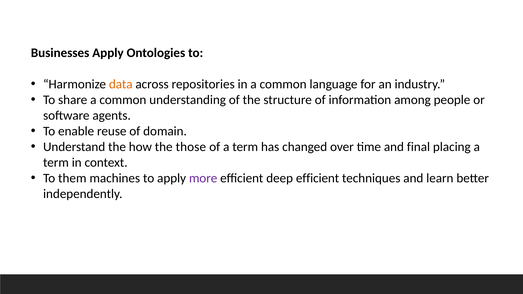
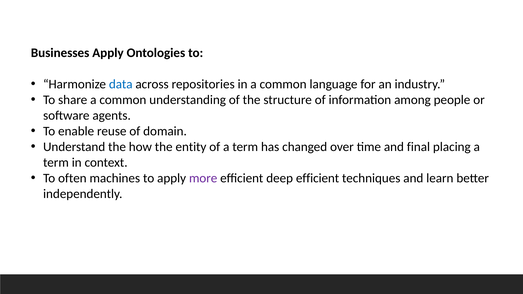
data colour: orange -> blue (121, 84)
those: those -> entity (191, 147)
them: them -> often (72, 178)
